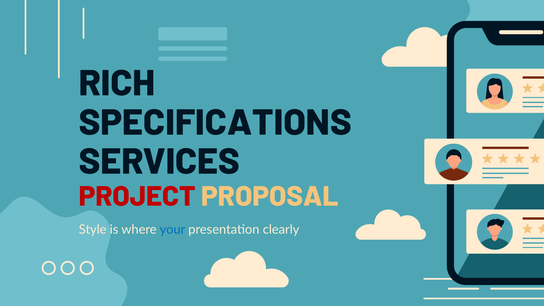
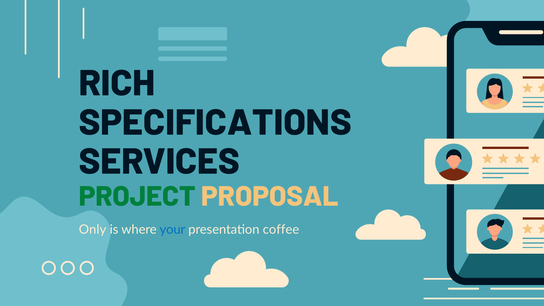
PROJECT colour: red -> green (137, 197)
Style: Style -> Only (92, 230)
clearly: clearly -> coffee (281, 230)
